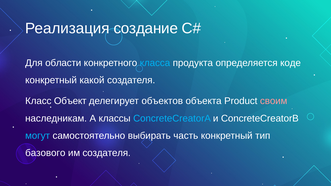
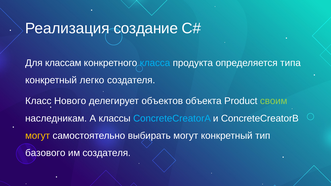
области: области -> классам (63, 63)
коде: коде -> типа (291, 63)
какой: какой -> легко (92, 80)
Объект: Объект -> Нового (70, 101)
своим colour: pink -> light green (274, 101)
могут colour: light blue -> yellow (38, 136)
выбирать часть: часть -> могут (186, 136)
